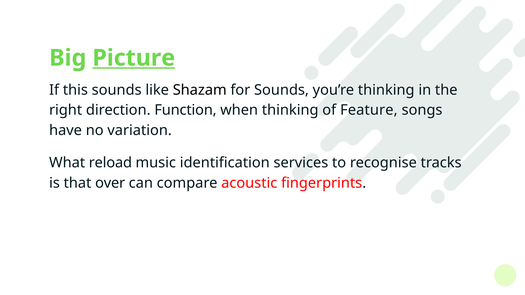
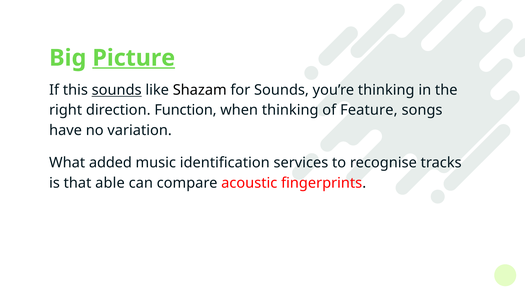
sounds underline: none -> present (117, 90)
reload: reload -> added (110, 163)
over: over -> able (110, 183)
